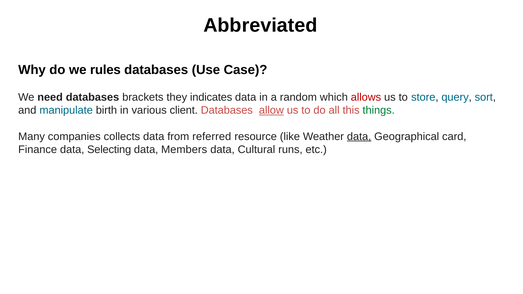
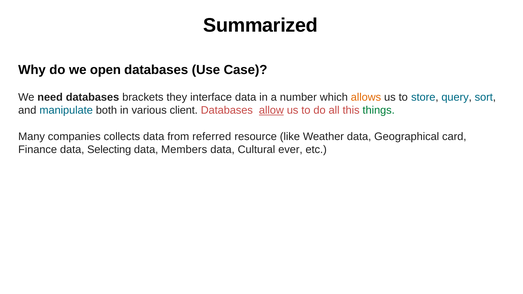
Abbreviated: Abbreviated -> Summarized (261, 25)
rules: rules -> open (105, 70)
indicates: indicates -> interface (211, 97)
random: random -> number (298, 97)
allows colour: red -> orange (366, 97)
birth: birth -> both (106, 110)
data underline: present -> none (359, 137)
runs: runs -> ever (290, 150)
